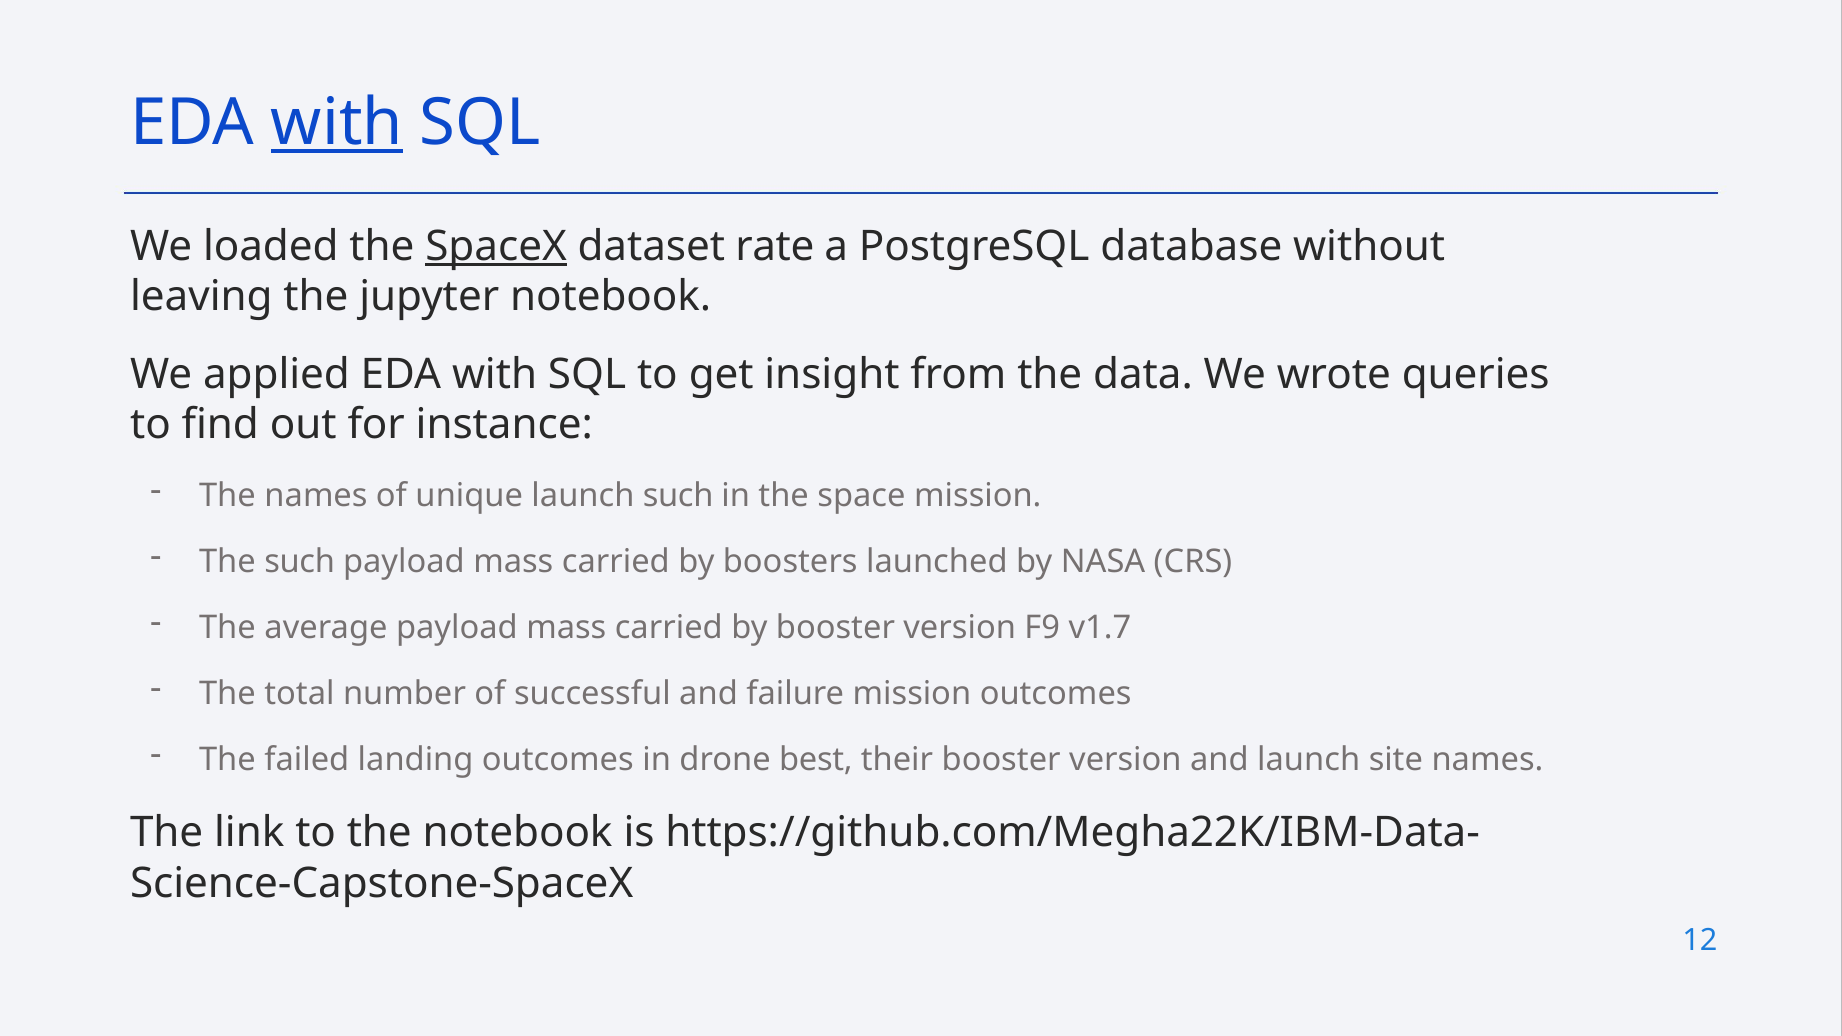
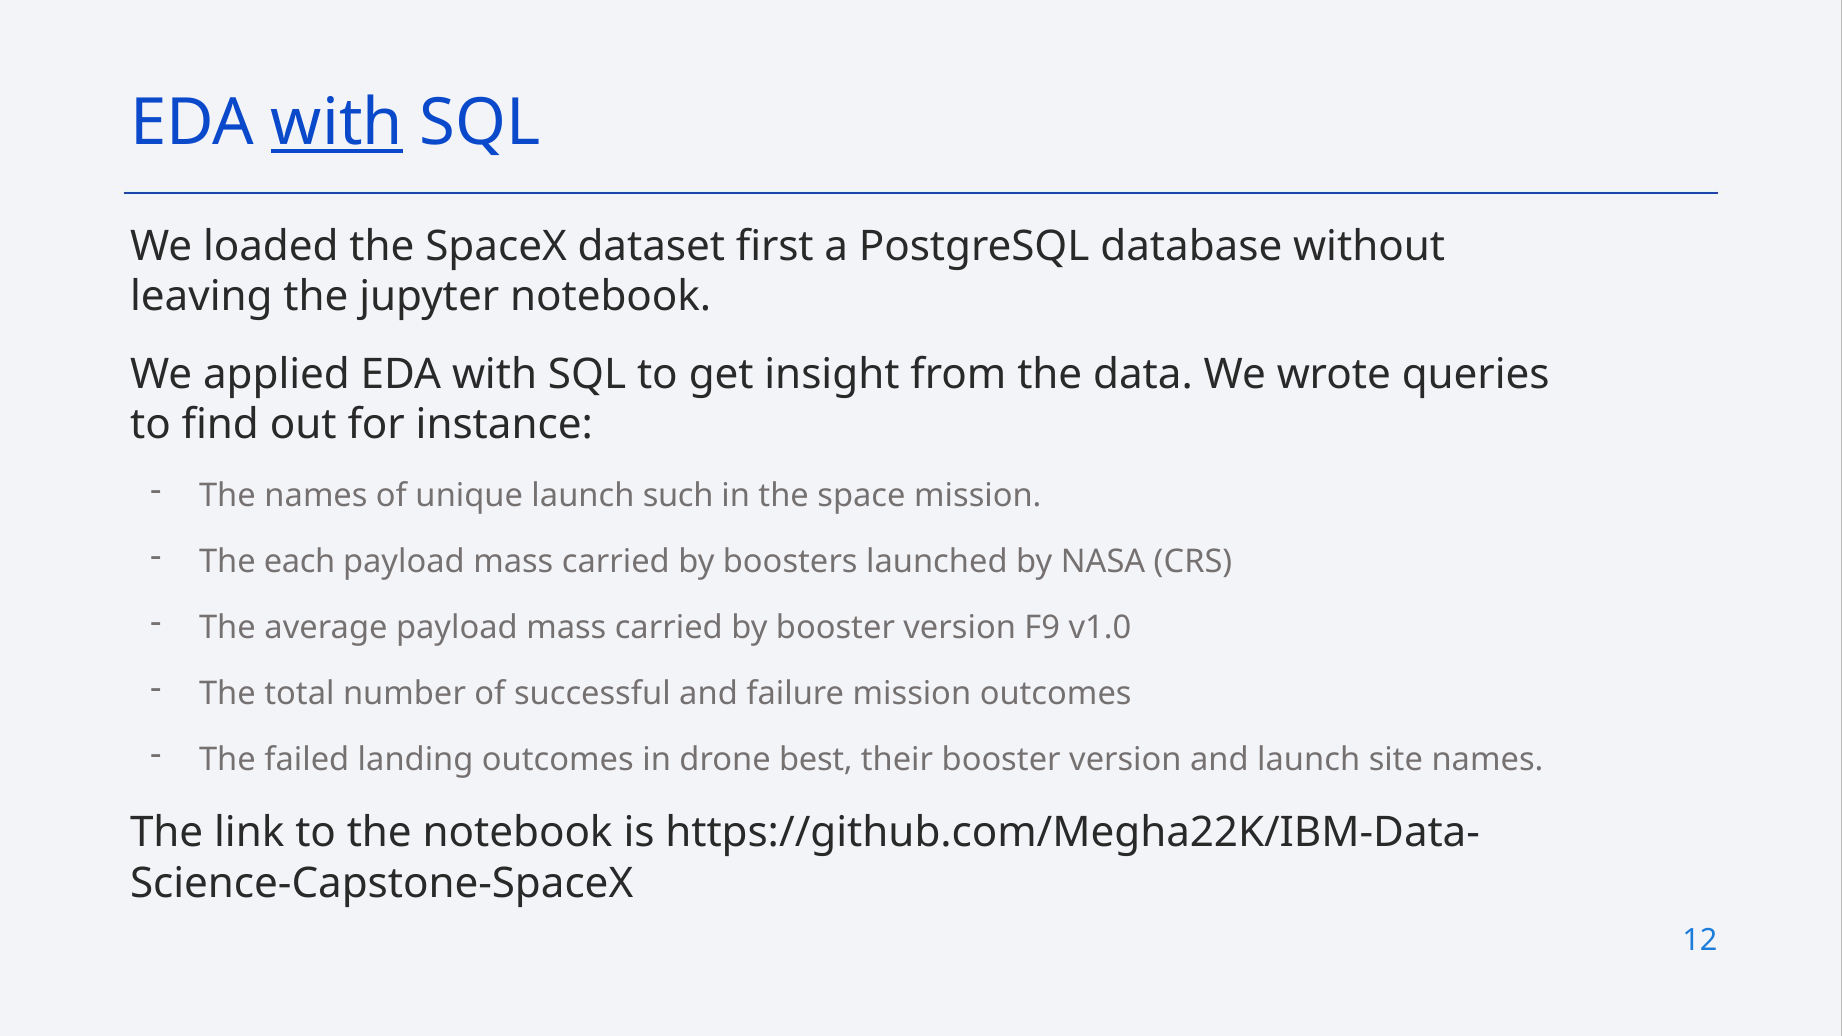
SpaceX underline: present -> none (496, 246)
rate: rate -> first (775, 246)
The such: such -> each (300, 562)
v1.7: v1.7 -> v1.0 (1100, 628)
